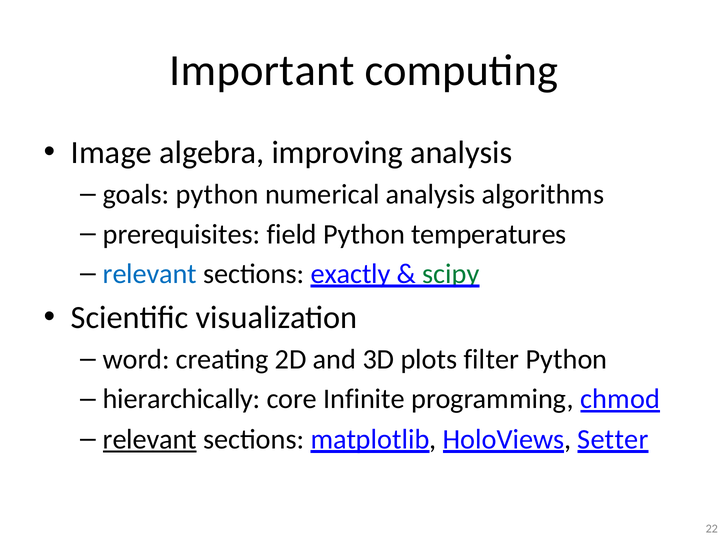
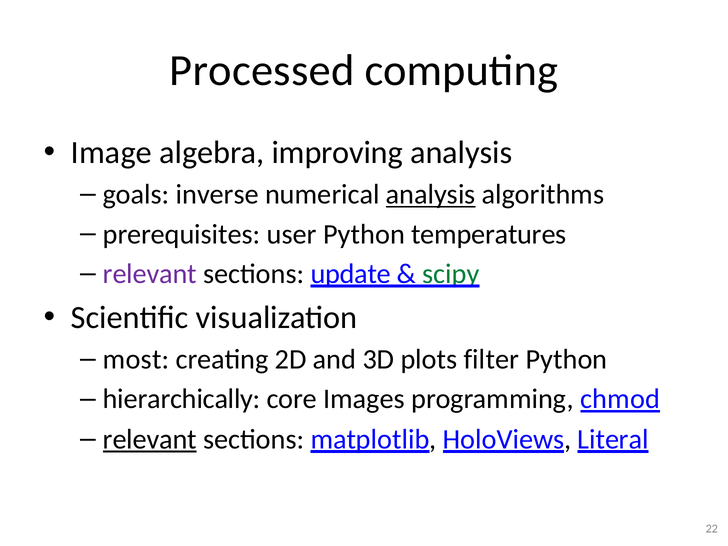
Important: Important -> Processed (262, 70)
goals python: python -> inverse (217, 195)
analysis underline: none -> present (431, 195)
field: field -> user (292, 234)
relevant colour: blue -> purple (150, 274)
exactly: exactly -> update (351, 274)
word: word -> most (136, 359)
Infinite: Infinite -> Images (364, 399)
Setter: Setter -> Literal (613, 439)
